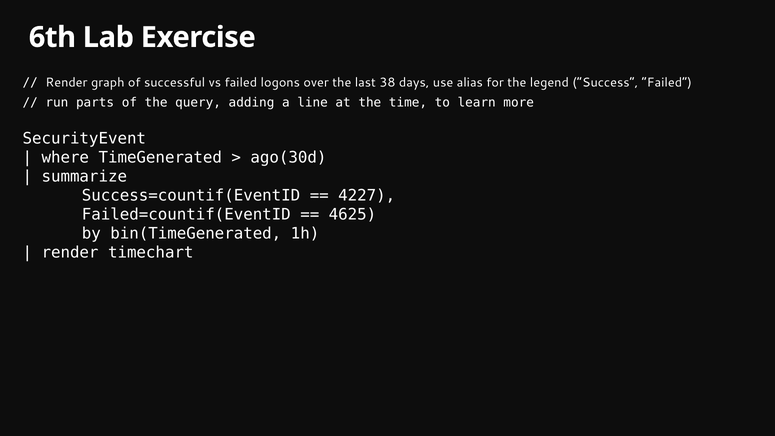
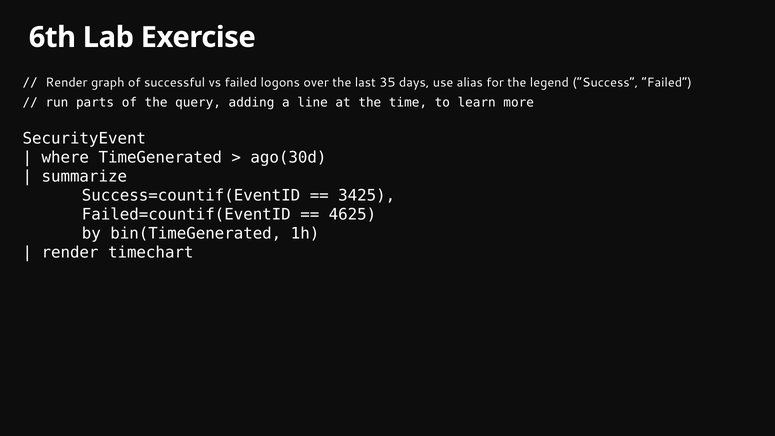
38: 38 -> 35 (387, 82)
4227: 4227 -> 3425 (367, 195)
